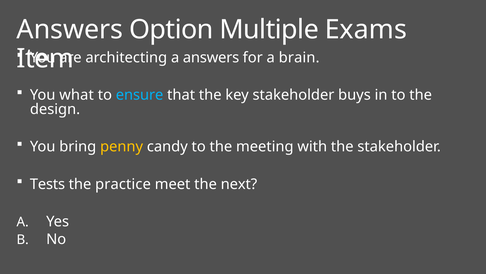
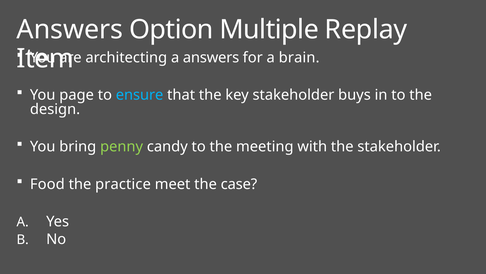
Exams: Exams -> Replay (366, 29)
what: what -> page (77, 95)
penny colour: yellow -> light green (122, 146)
Tests: Tests -> Food (47, 184)
next: next -> case (239, 184)
